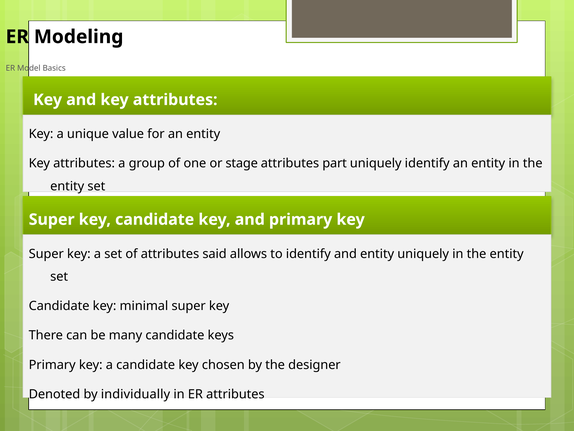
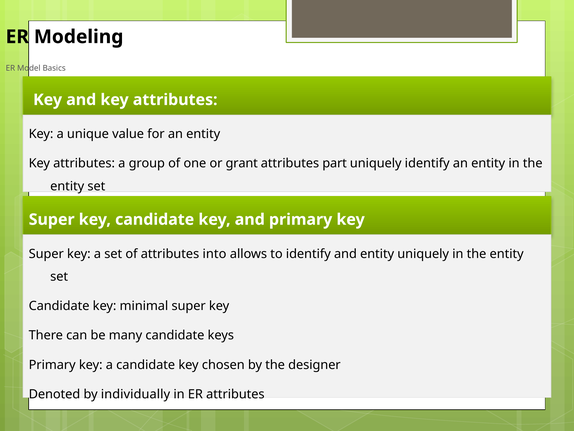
stage: stage -> grant (242, 163)
said: said -> into (214, 254)
